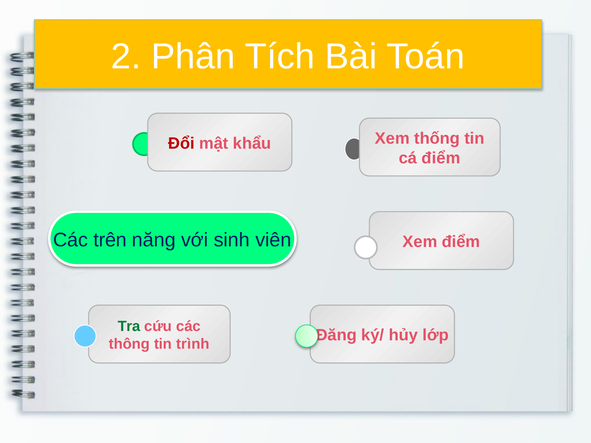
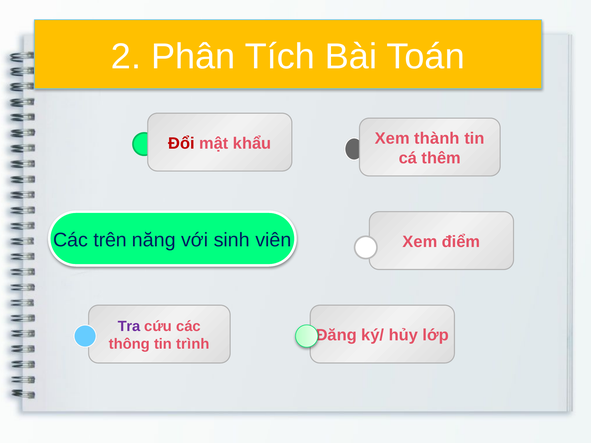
thống: thống -> thành (437, 138)
cá điểm: điểm -> thêm (441, 158)
Tra colour: green -> purple (129, 326)
